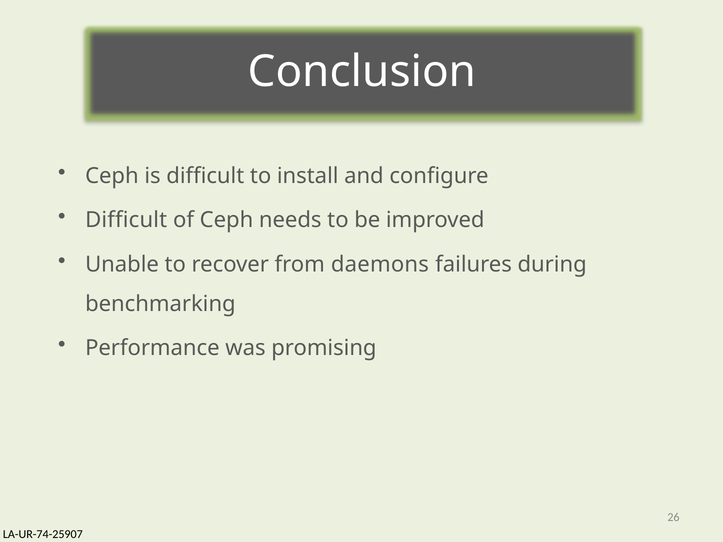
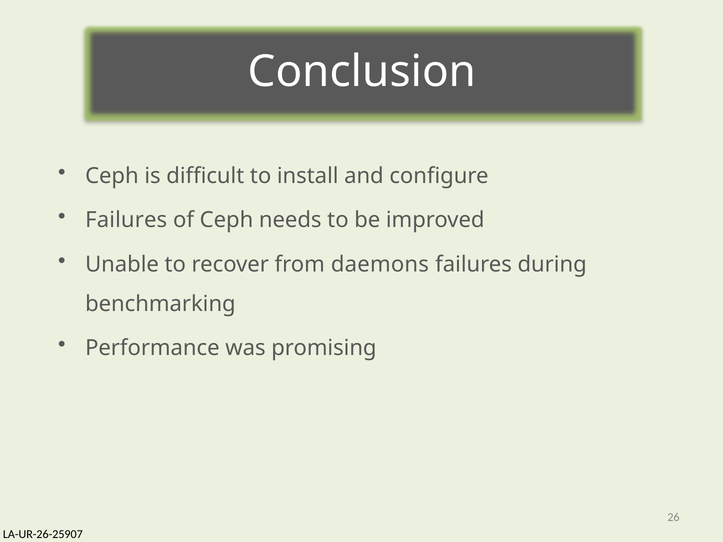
Difficult: Difficult -> Failures (126, 220)
LA-UR-74-25907: LA-UR-74-25907 -> LA-UR-26-25907 (43, 535)
